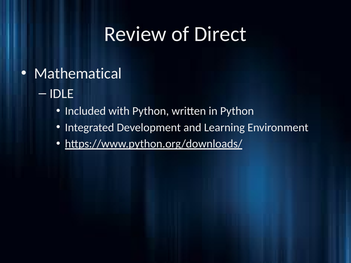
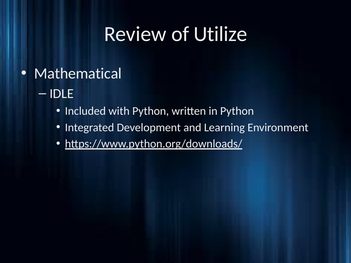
Direct: Direct -> Utilize (220, 34)
